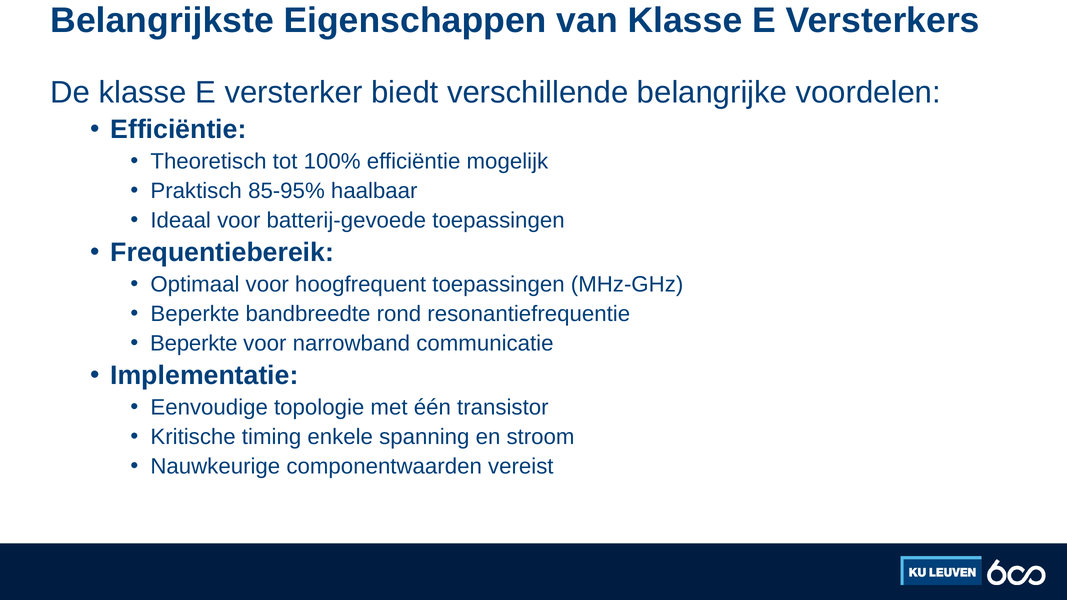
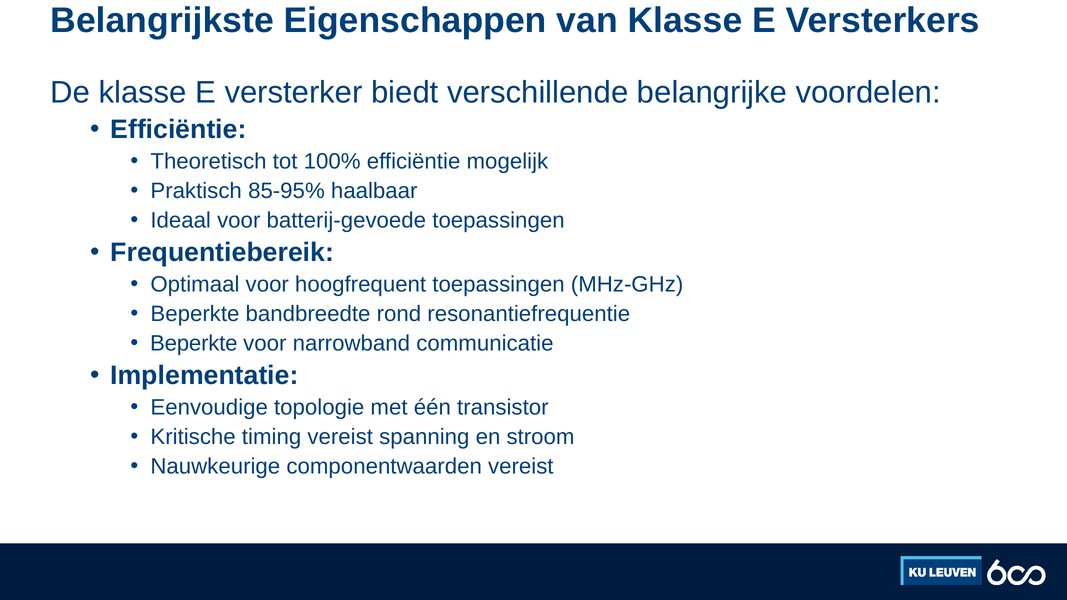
timing enkele: enkele -> vereist (340, 437)
